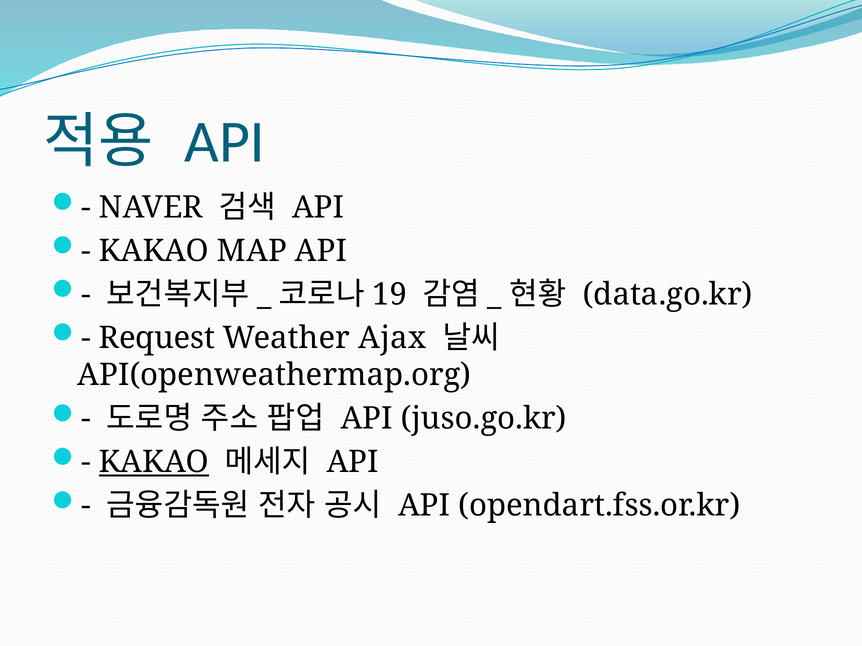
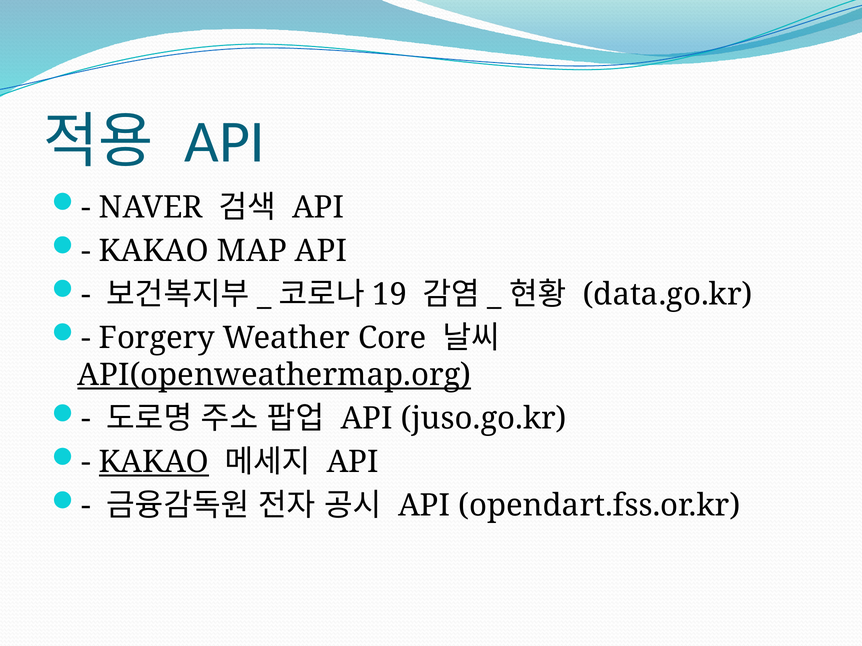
Request: Request -> Forgery (157, 338)
Ajax: Ajax -> Core (392, 338)
API(openweathermap.org underline: none -> present (274, 375)
